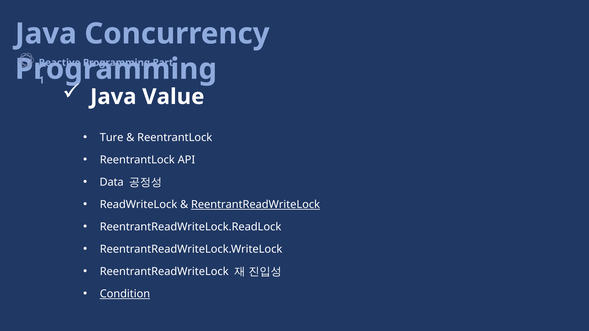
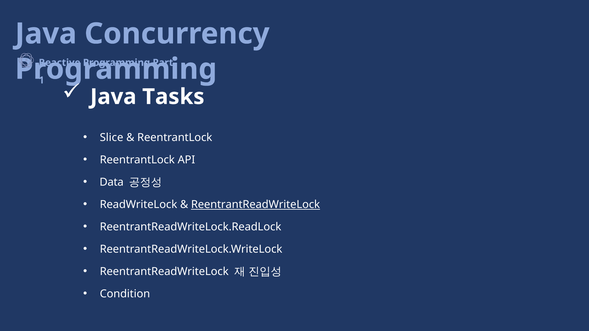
Value: Value -> Tasks (173, 97)
Ture: Ture -> Slice (112, 138)
Condition underline: present -> none (125, 294)
